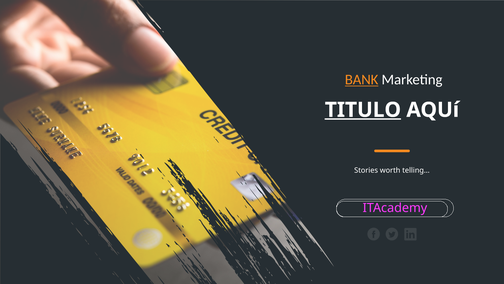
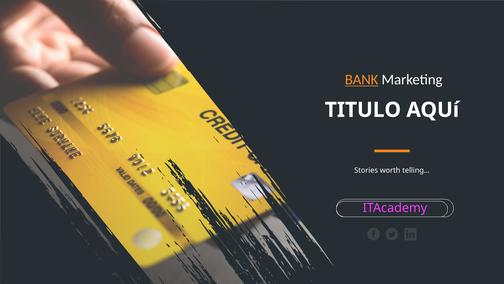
TITULO underline: present -> none (363, 110)
